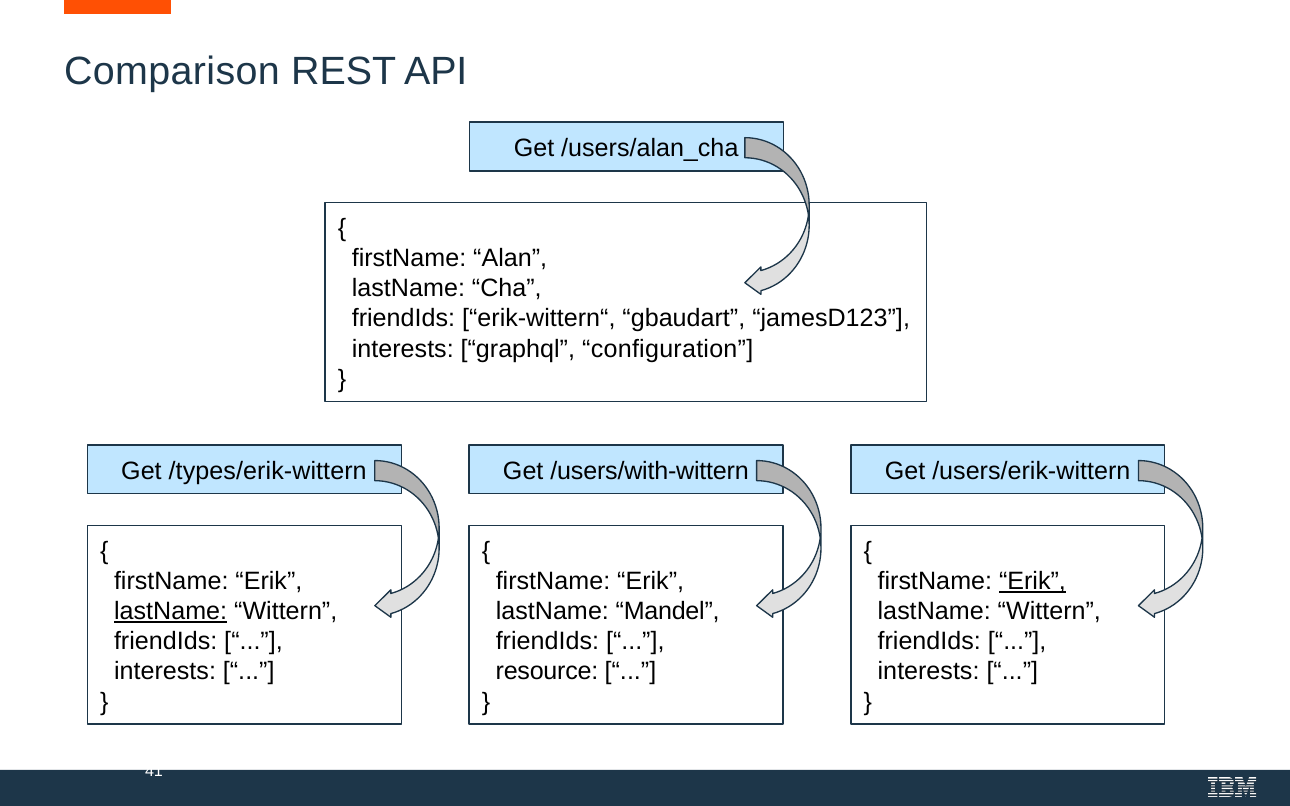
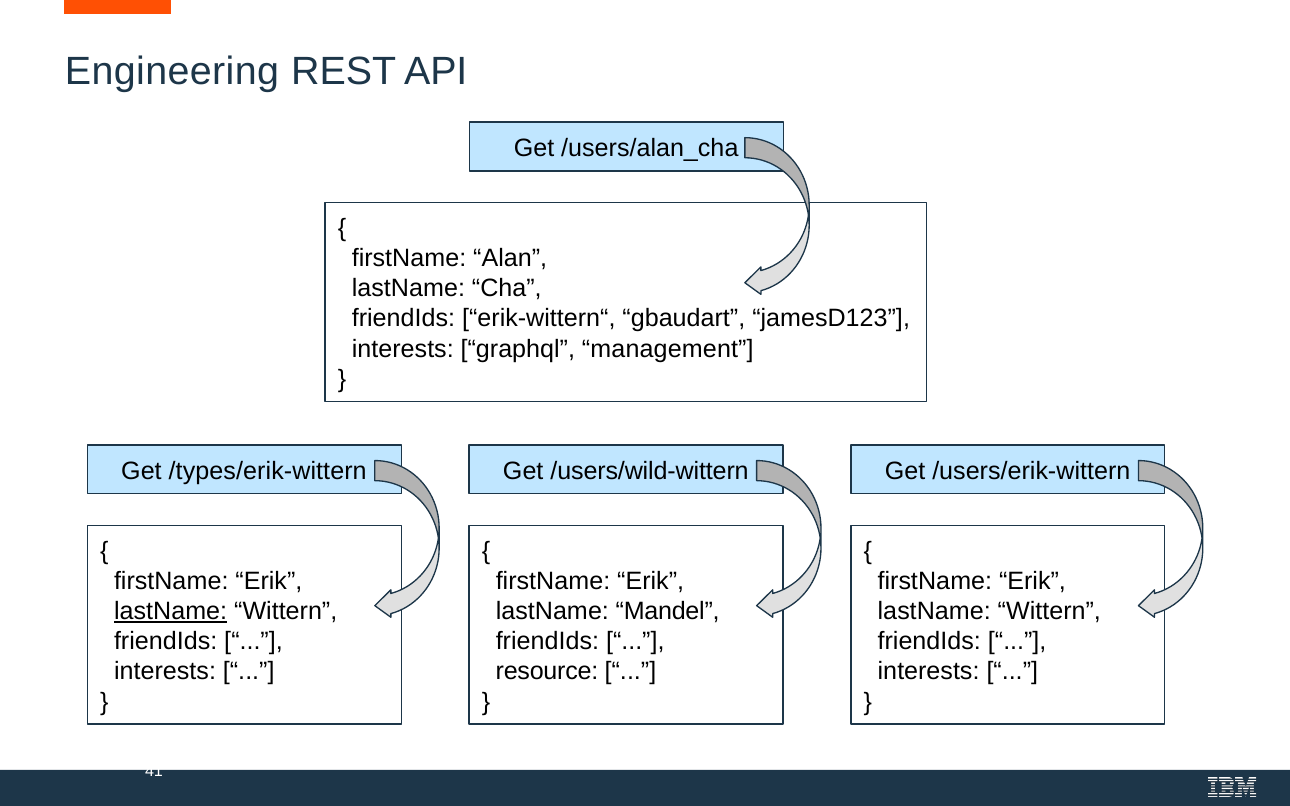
Comparison: Comparison -> Engineering (172, 71)
configuration: configuration -> management (668, 349)
/users/with-wittern: /users/with-wittern -> /users/wild-wittern (650, 471)
Erik underline: present -> none (1032, 582)
